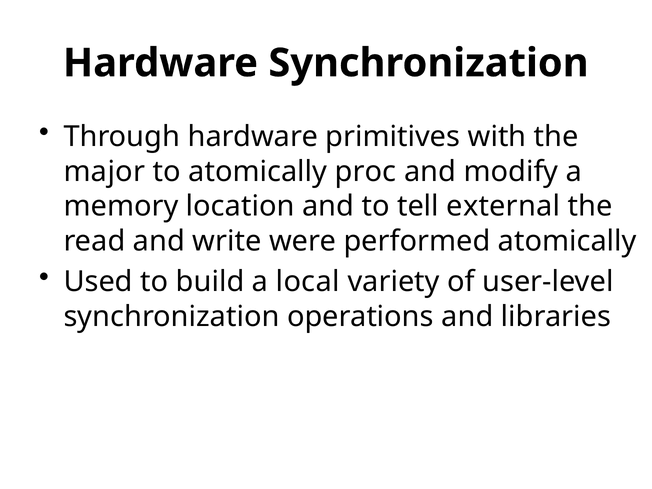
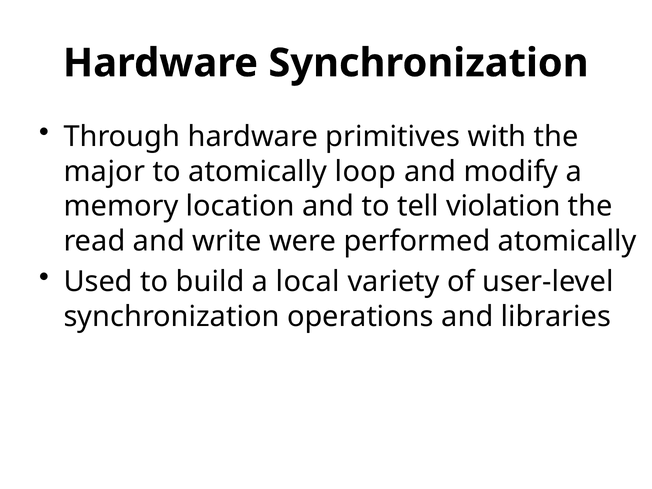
proc: proc -> loop (365, 172)
external: external -> violation (504, 206)
